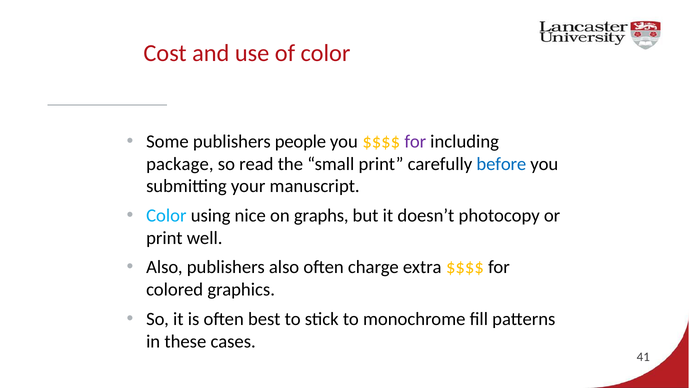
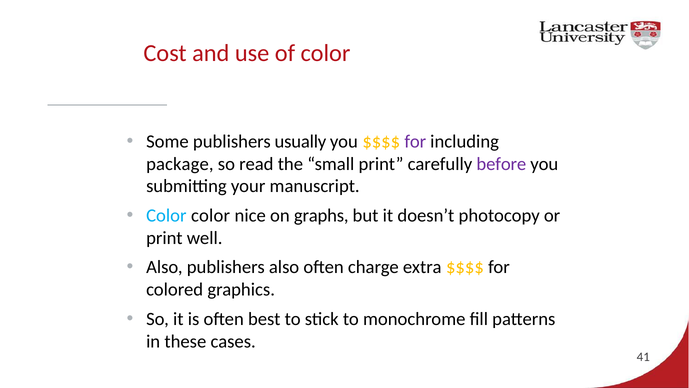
people: people -> usually (300, 141)
before colour: blue -> purple (501, 164)
Color using: using -> color (211, 215)
